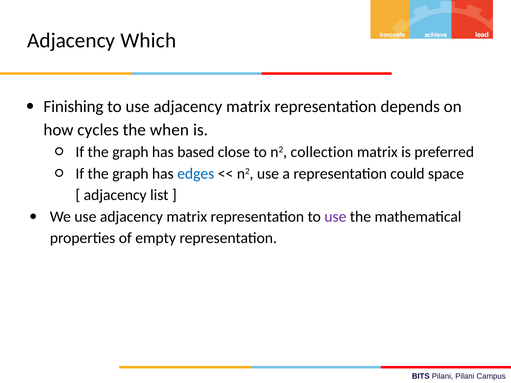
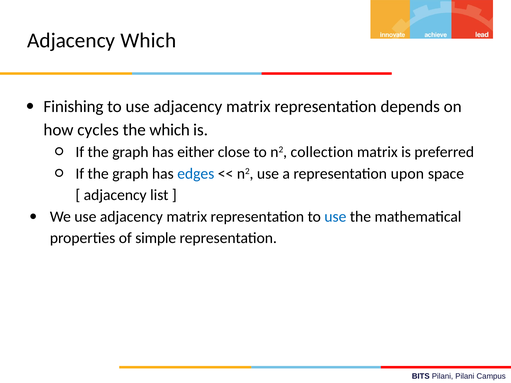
the when: when -> which (170, 130)
based: based -> either (196, 152)
could: could -> upon (407, 174)
use colour: purple -> blue (335, 217)
empty: empty -> simple (156, 238)
